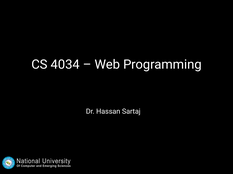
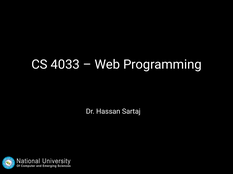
4034: 4034 -> 4033 (65, 65)
